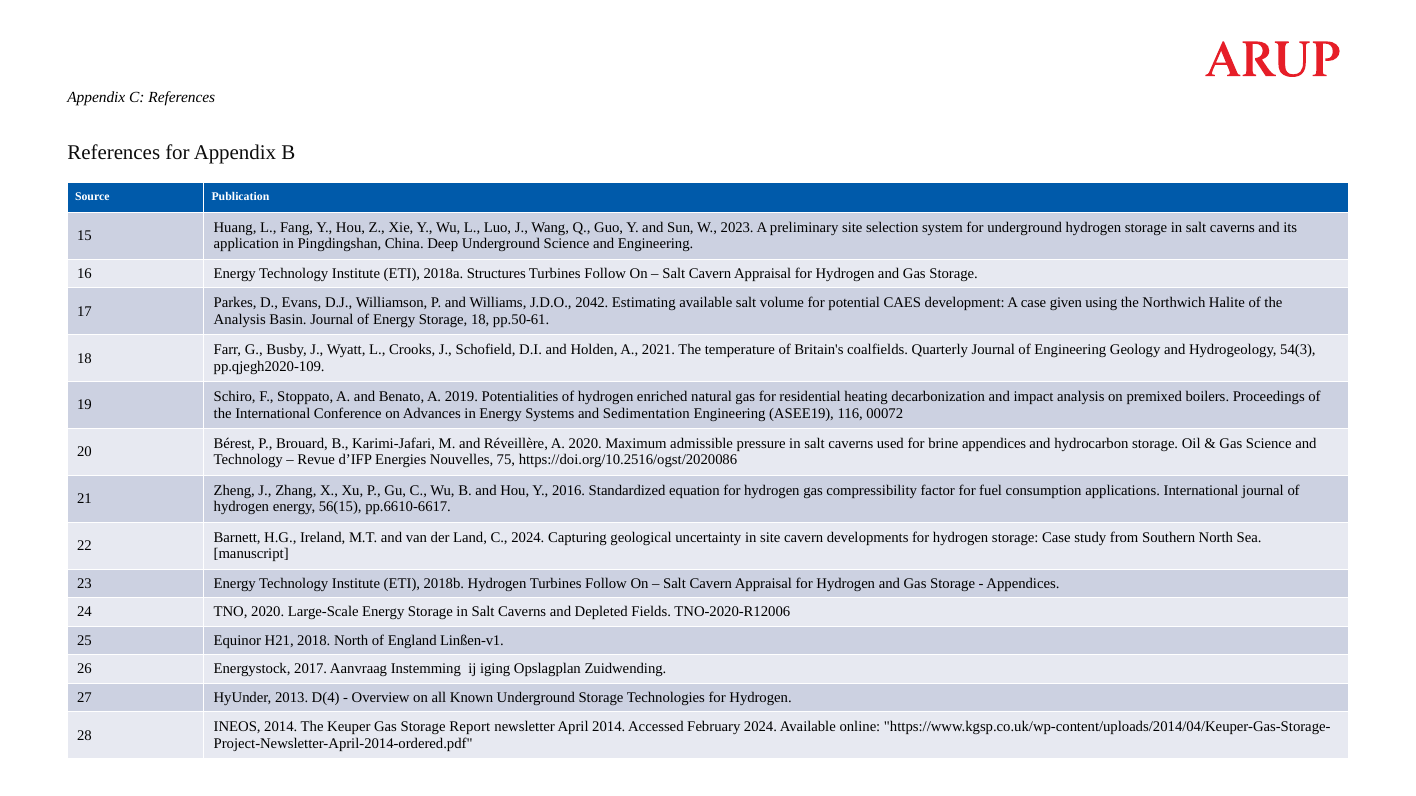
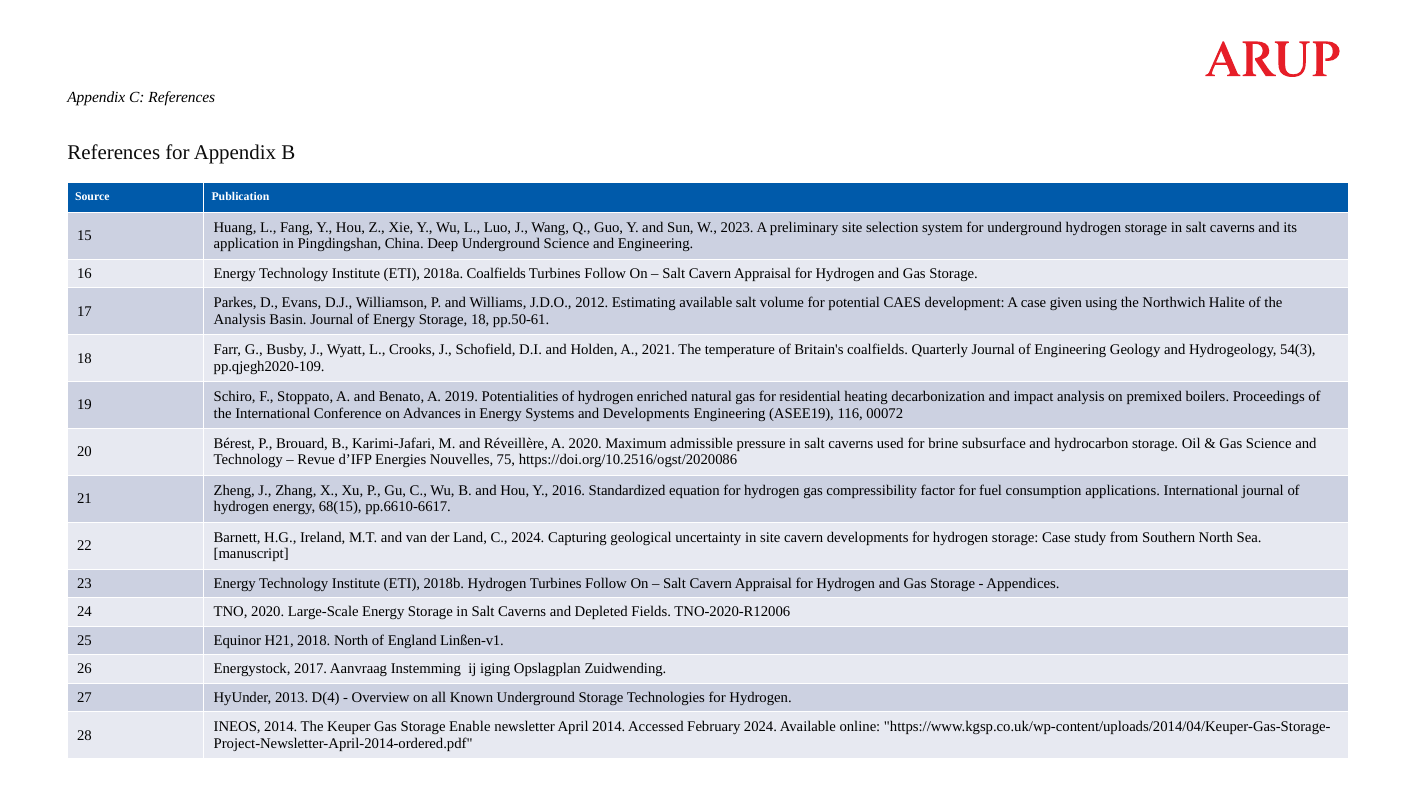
2018a Structures: Structures -> Coalfields (496, 274)
2042: 2042 -> 2012 (592, 303)
and Sedimentation: Sedimentation -> Developments (646, 413)
brine appendices: appendices -> subsurface (994, 444)
56(15: 56(15 -> 68(15 (340, 507)
Report: Report -> Enable (470, 728)
